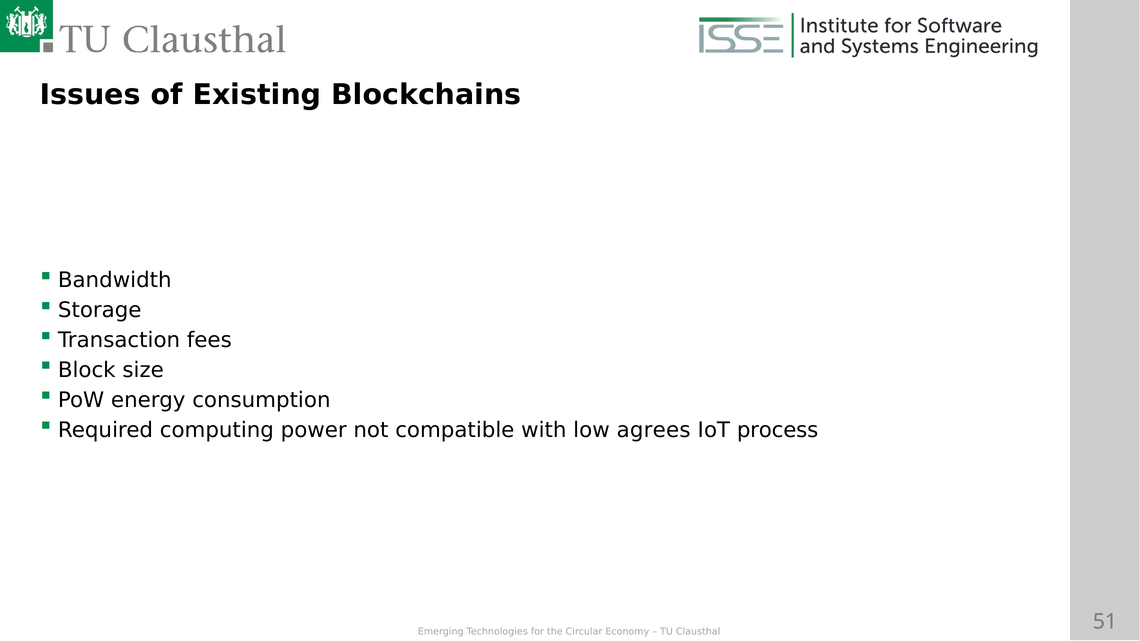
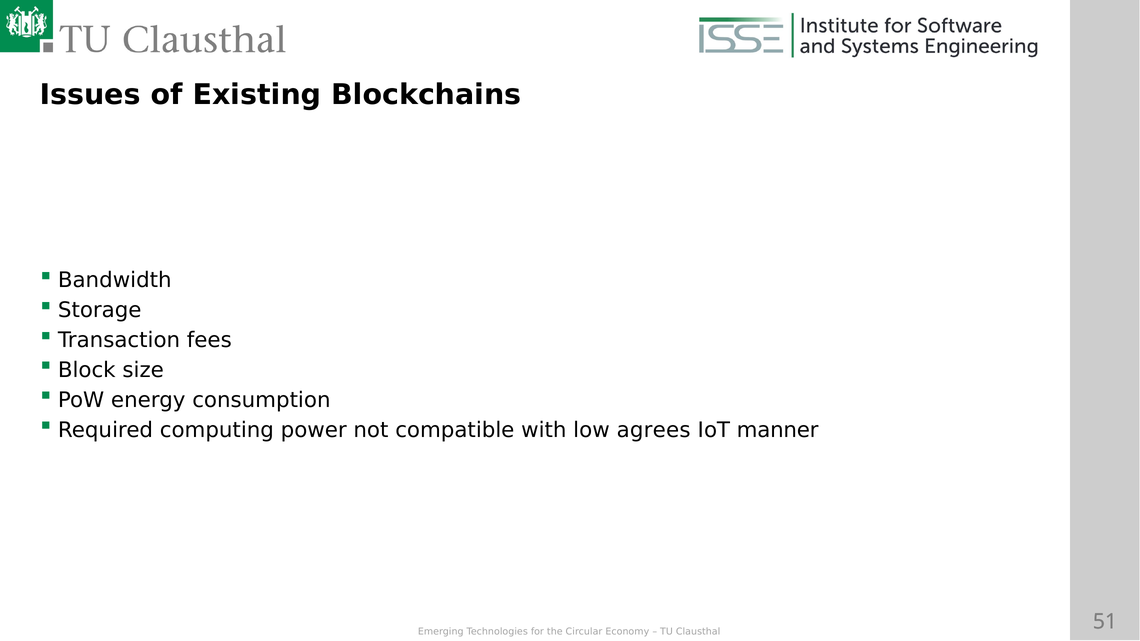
process: process -> manner (778, 430)
